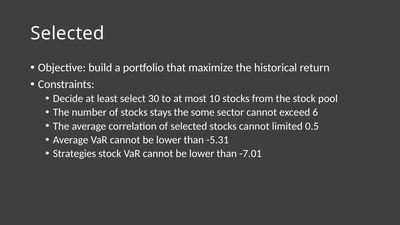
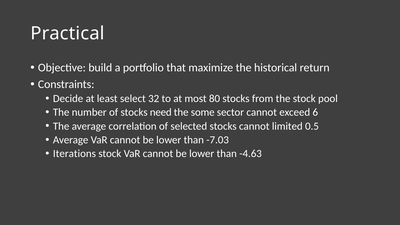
Selected: Selected -> Practical (68, 34)
30: 30 -> 32 (154, 99)
10: 10 -> 80 (215, 99)
stays: stays -> need (161, 112)
-5.31: -5.31 -> -7.03 (218, 140)
Strategies: Strategies -> Iterations (74, 154)
-7.01: -7.01 -> -4.63 (251, 154)
